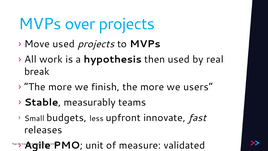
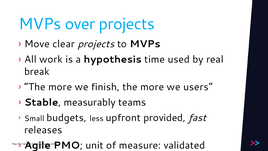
Move used: used -> clear (64, 44)
then: then -> time (155, 59)
innovate: innovate -> provided (165, 118)
